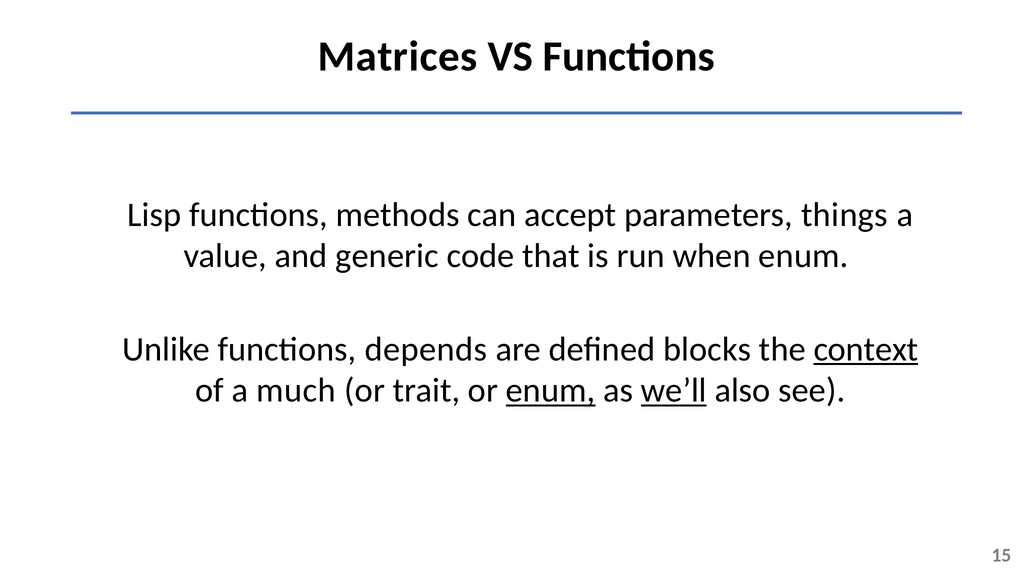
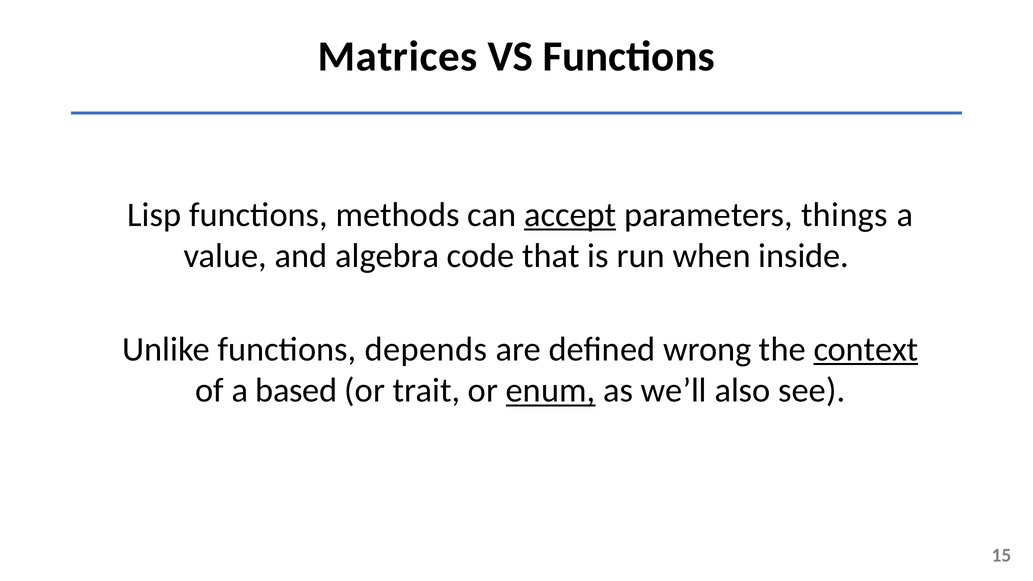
accept underline: none -> present (570, 215)
generic: generic -> algebra (387, 256)
when enum: enum -> inside (804, 256)
blocks: blocks -> wrong (707, 349)
much: much -> based (296, 391)
we’ll underline: present -> none (674, 391)
